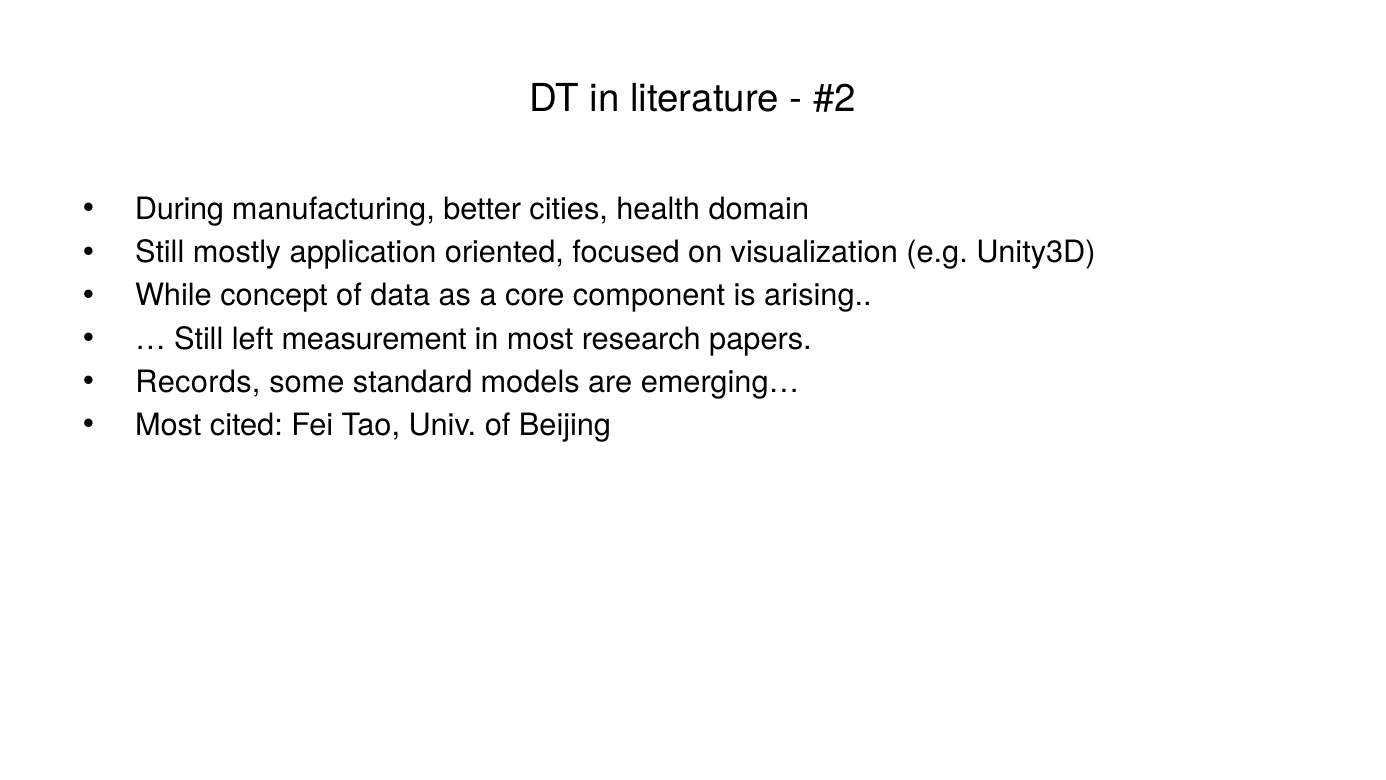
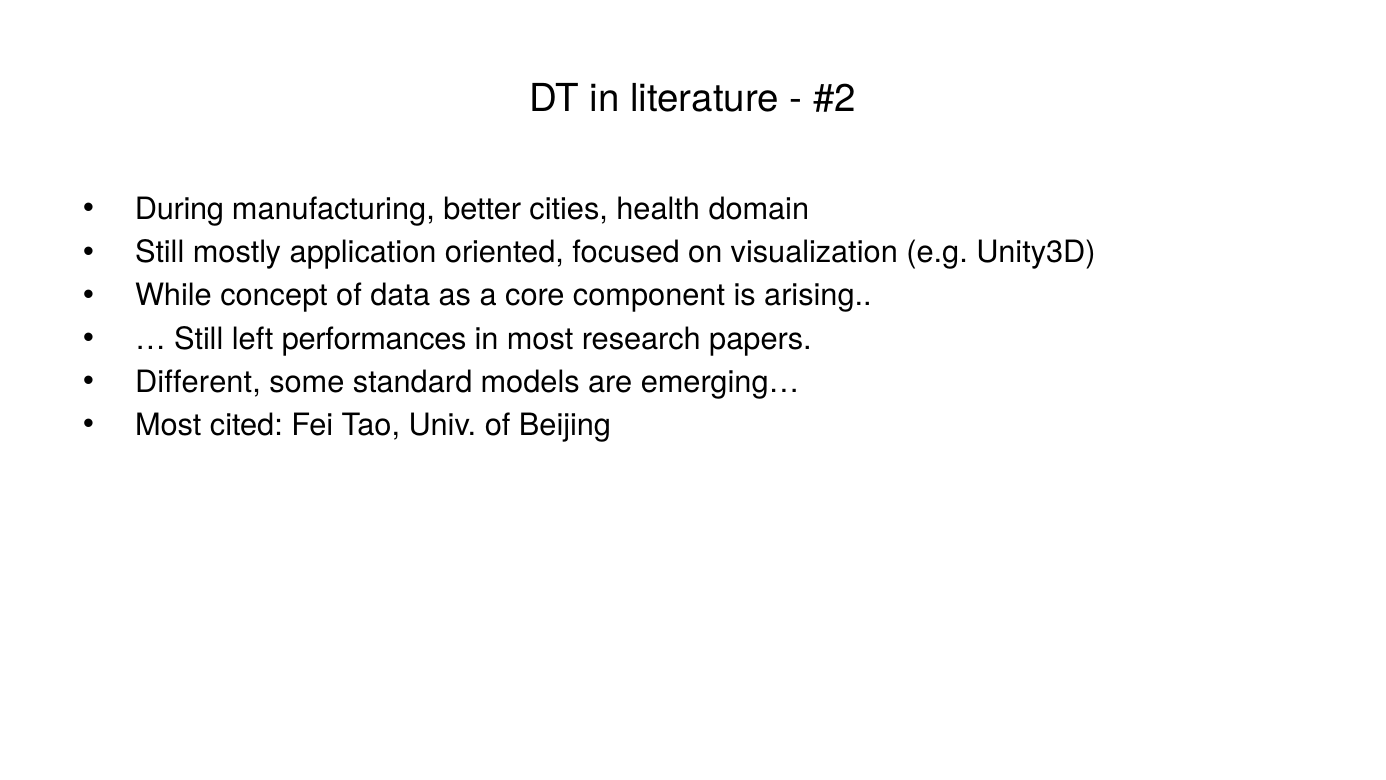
measurement: measurement -> performances (374, 339)
Records: Records -> Different (198, 382)
